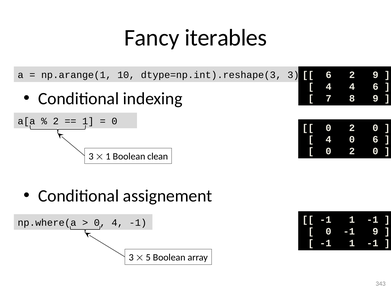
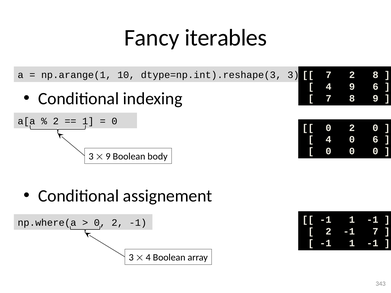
6: 6 -> 7 (329, 75)
2 9: 9 -> 8 (376, 75)
4 4: 4 -> 9 (352, 87)
2: 2 -> 0 (352, 151)
1: 1 -> 9 (108, 157)
clean: clean -> body (158, 157)
4: 4 -> 2 (117, 223)
0: 0 -> 2 (328, 232)
-1 9: 9 -> 7 (375, 232)
5: 5 -> 4 (148, 258)
